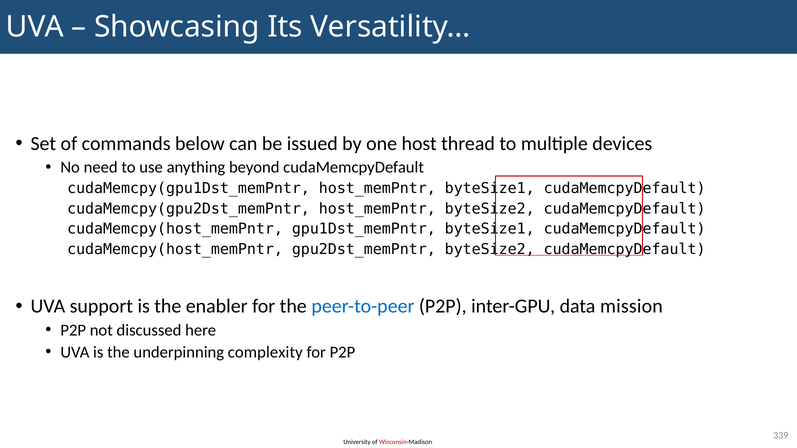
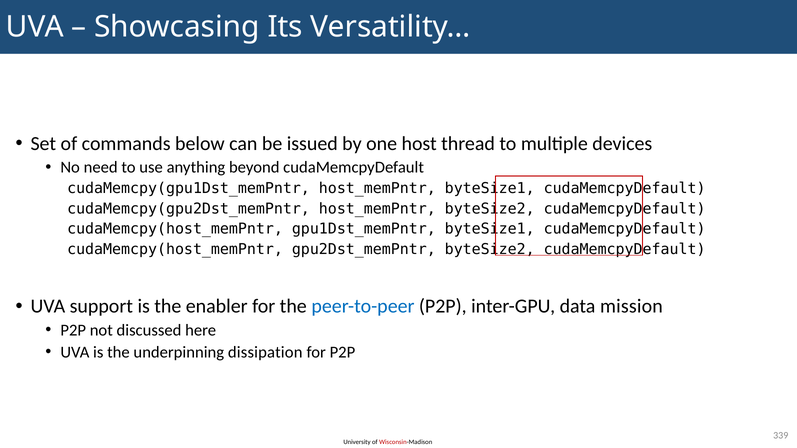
complexity: complexity -> dissipation (265, 352)
